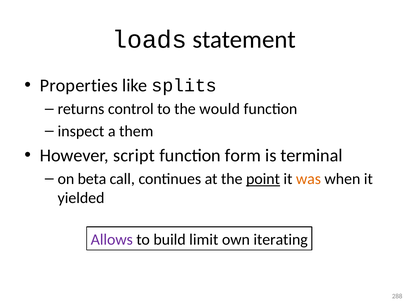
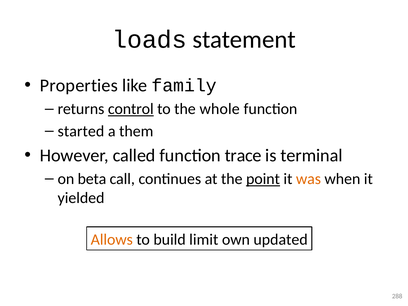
splits: splits -> family (184, 86)
control underline: none -> present (131, 109)
would: would -> whole (220, 109)
inspect: inspect -> started (81, 131)
script: script -> called (134, 155)
form: form -> trace (243, 155)
Allows colour: purple -> orange (112, 240)
iterating: iterating -> updated (281, 240)
